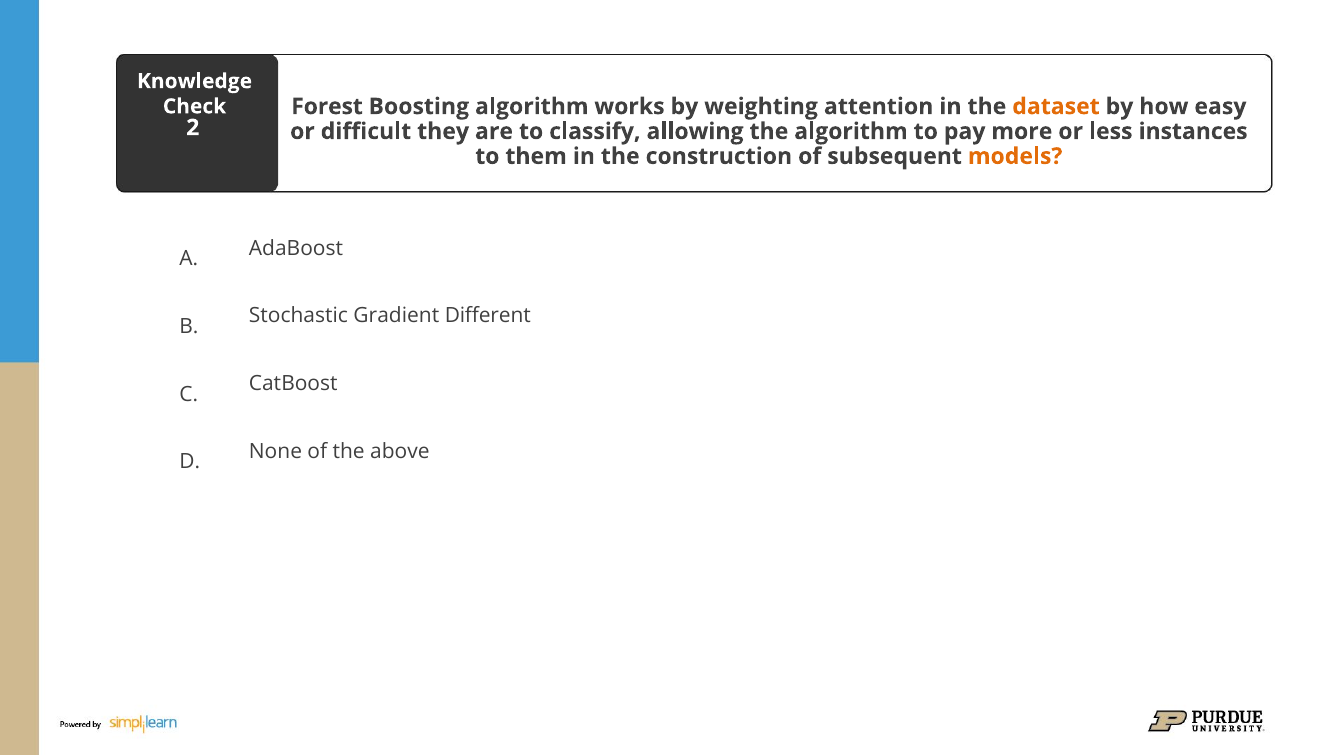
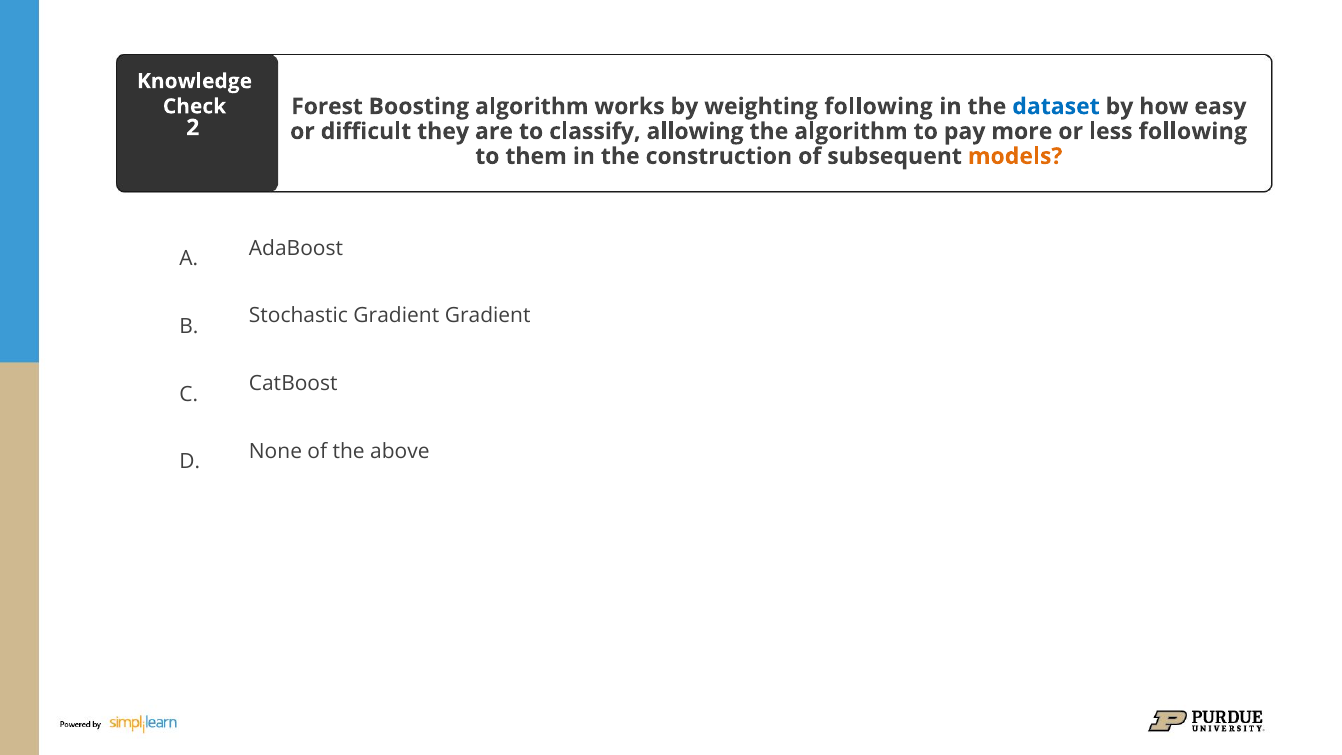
weighting attention: attention -> following (879, 107)
dataset colour: orange -> blue (1056, 107)
less instances: instances -> following (1193, 131)
Gradient Different: Different -> Gradient (488, 316)
